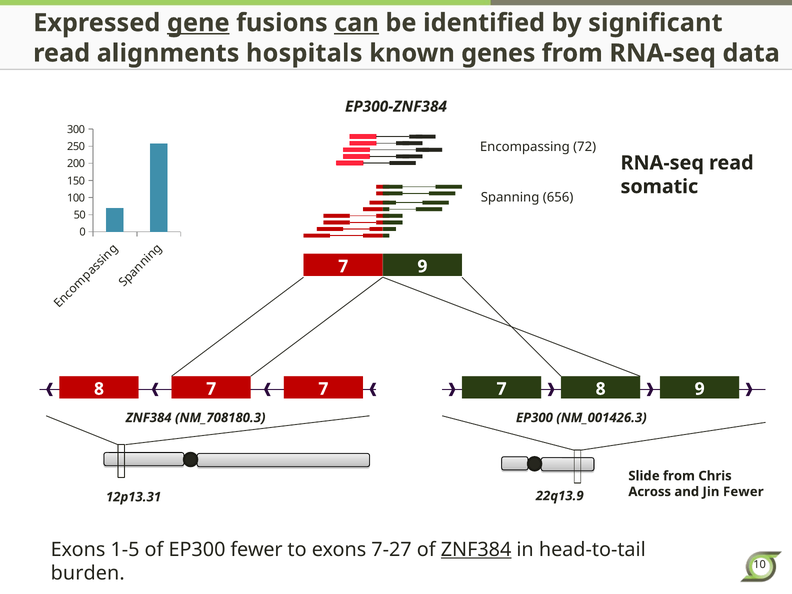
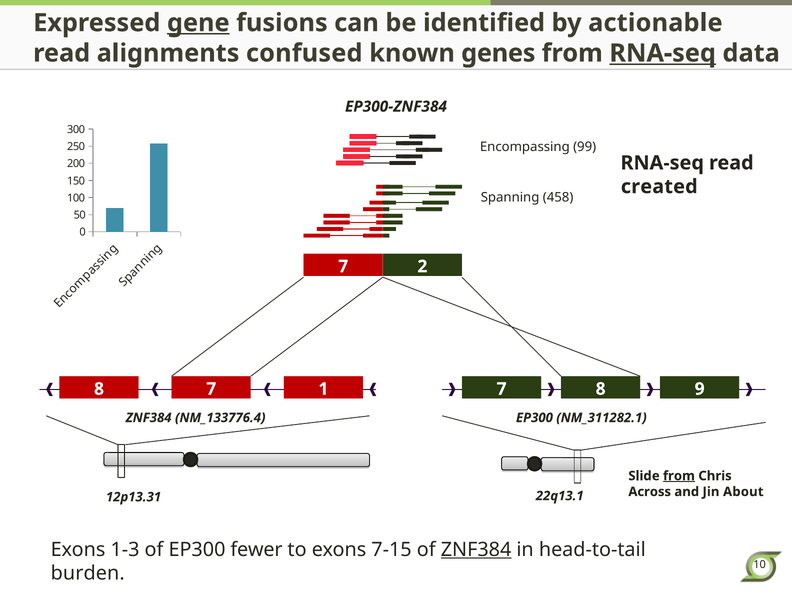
can underline: present -> none (357, 23)
significant: significant -> actionable (655, 23)
hospitals: hospitals -> confused (304, 53)
RNA-seq underline: none -> present (663, 53)
72: 72 -> 99 (585, 147)
somatic: somatic -> created (659, 187)
656: 656 -> 458 (558, 198)
9: 9 -> 2 (422, 266)
7: 7 -> 1 (323, 389)
NM_708180.3: NM_708180.3 -> NM_133776.4 (220, 418)
NM_001426.3: NM_001426.3 -> NM_311282.1 (602, 418)
from underline: none -> present (679, 476)
Jin Fewer: Fewer -> About (743, 492)
22q13.9: 22q13.9 -> 22q13.1 (560, 496)
1-5: 1-5 -> 1-3 (125, 549)
7-27: 7-27 -> 7-15 (392, 549)
